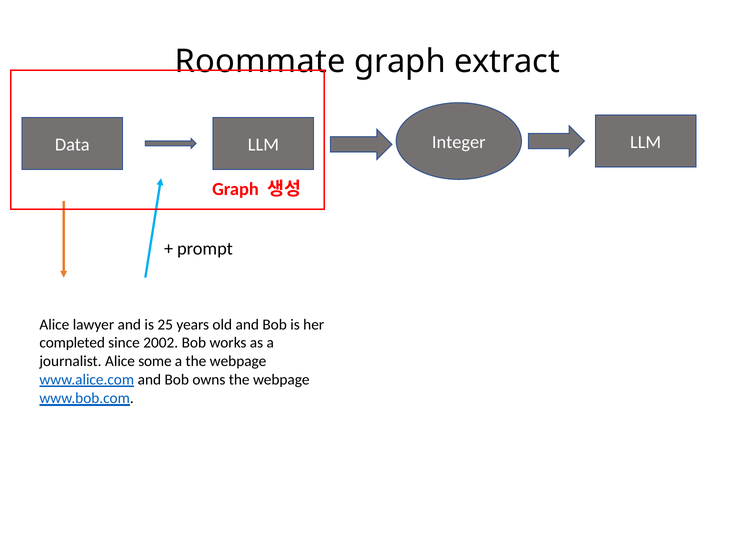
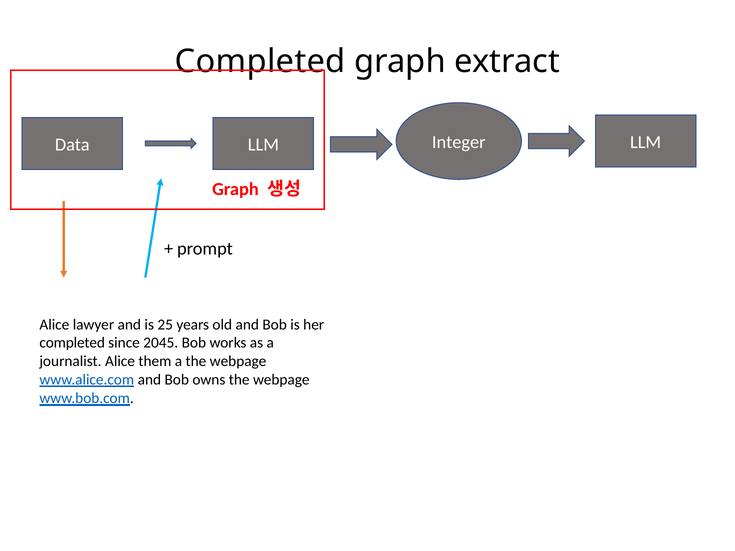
Roommate: Roommate -> Completed (260, 62)
2002: 2002 -> 2045 (161, 343)
some: some -> them (155, 361)
